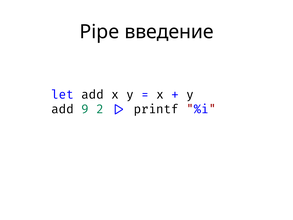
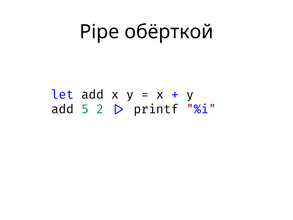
введение: введение -> обёрткой (169, 32)
9: 9 -> 5 (85, 109)
